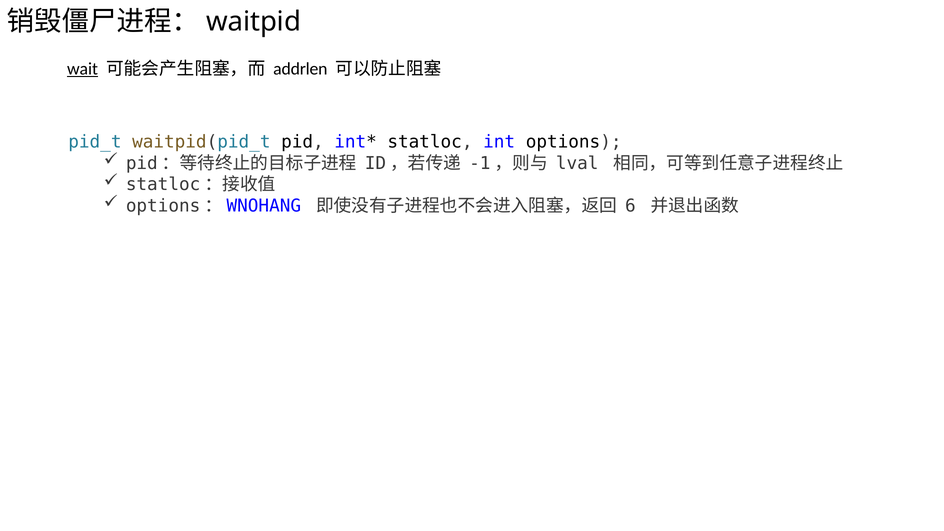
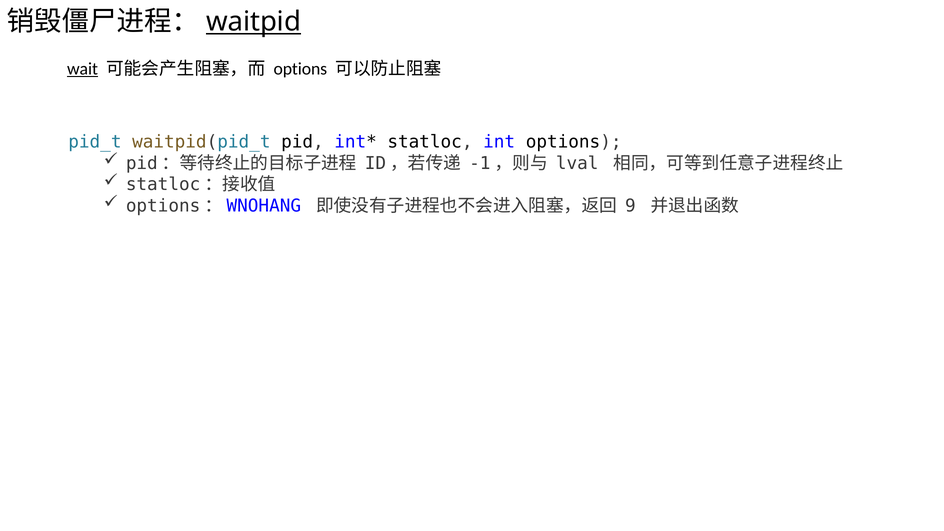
waitpid underline: none -> present (253, 22)
addrlen: addrlen -> options (300, 69)
6: 6 -> 9 (630, 206)
